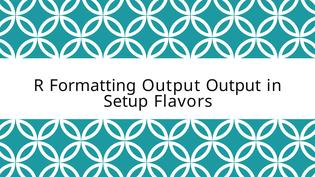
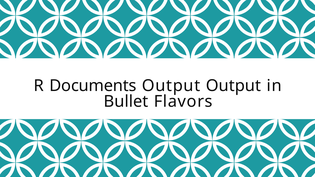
Formatting: Formatting -> Documents (93, 86)
Setup: Setup -> Bullet (126, 102)
